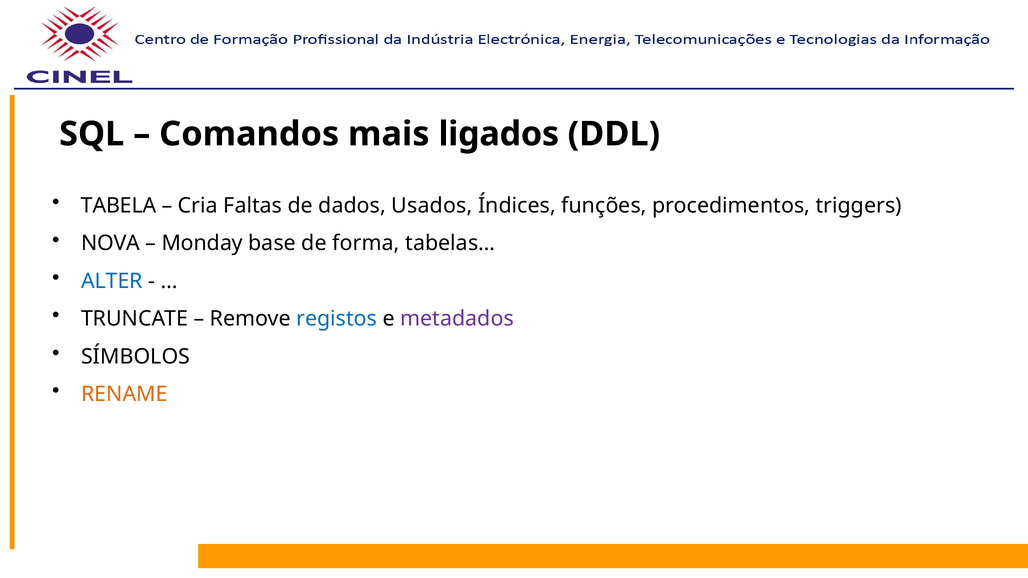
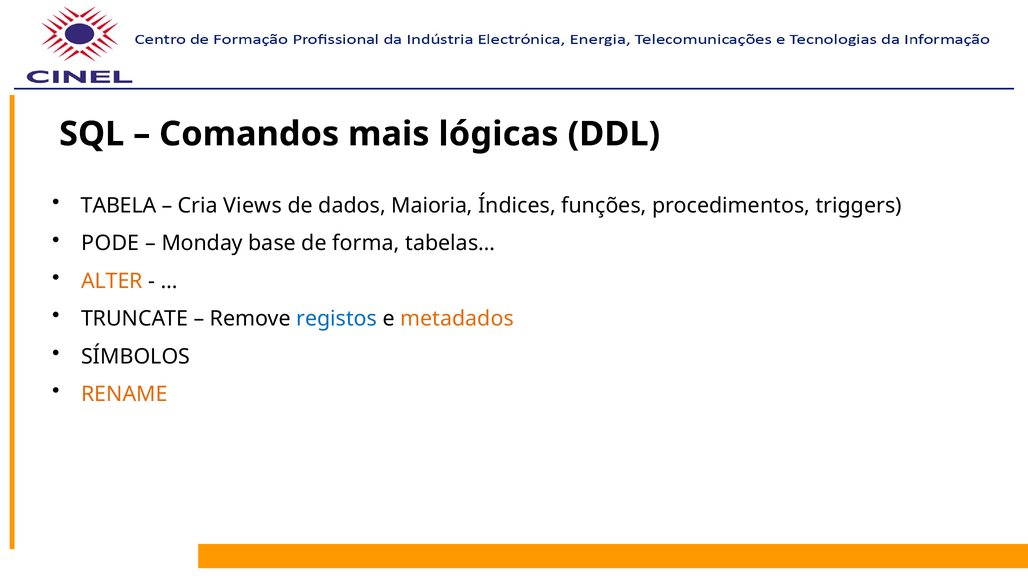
ligados: ligados -> lógicas (498, 134)
Faltas: Faltas -> Views (253, 206)
Usados: Usados -> Maioria (432, 206)
NOVA: NOVA -> PODE (110, 244)
ALTER colour: blue -> orange (112, 281)
metadados colour: purple -> orange (457, 319)
